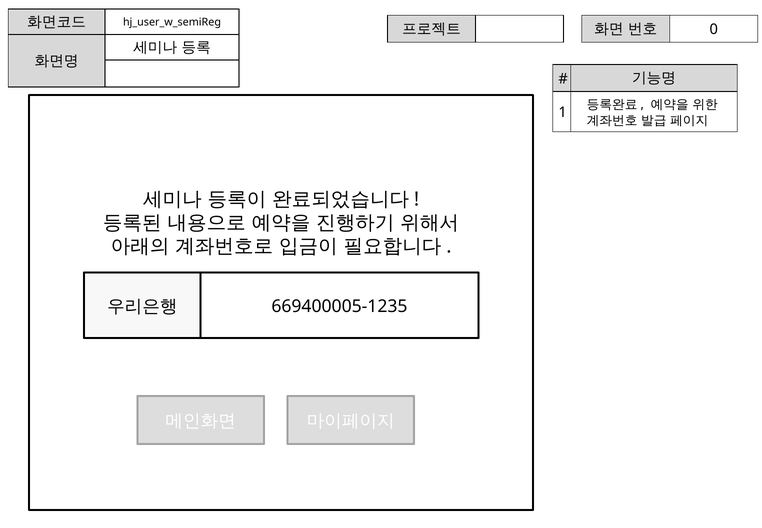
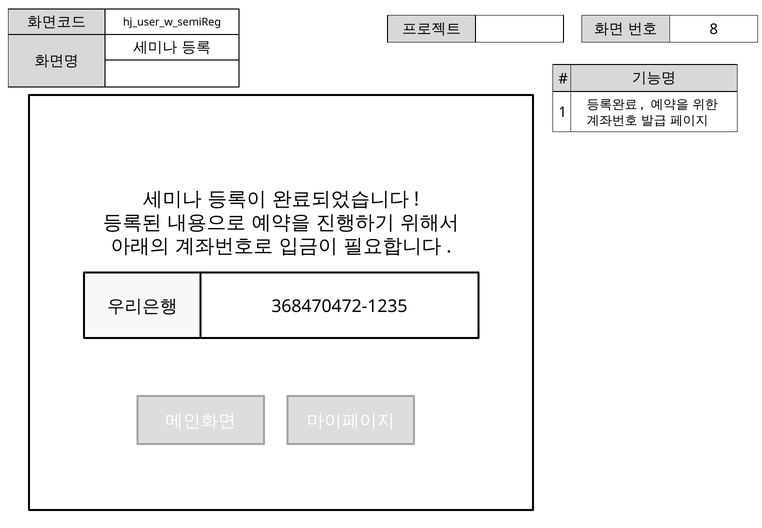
0: 0 -> 8 (714, 30)
669400005-1235: 669400005-1235 -> 368470472-1235 (339, 306)
